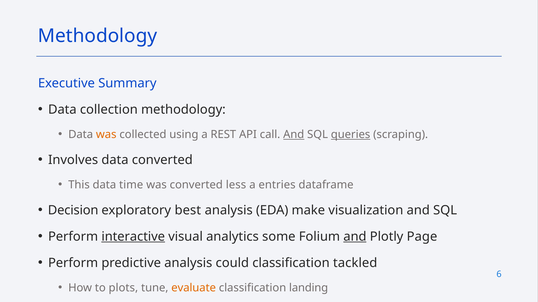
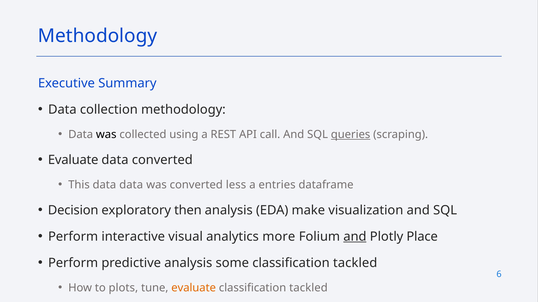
was colour: orange -> black (106, 135)
And underline: present -> none (294, 135)
Involves: Involves -> Evaluate (73, 160)
data time: time -> data (131, 185)
best: best -> then (188, 211)
interactive underline: present -> none (133, 237)
some: some -> more (279, 237)
Page: Page -> Place (422, 237)
could: could -> some (232, 263)
landing: landing -> tackled (308, 288)
